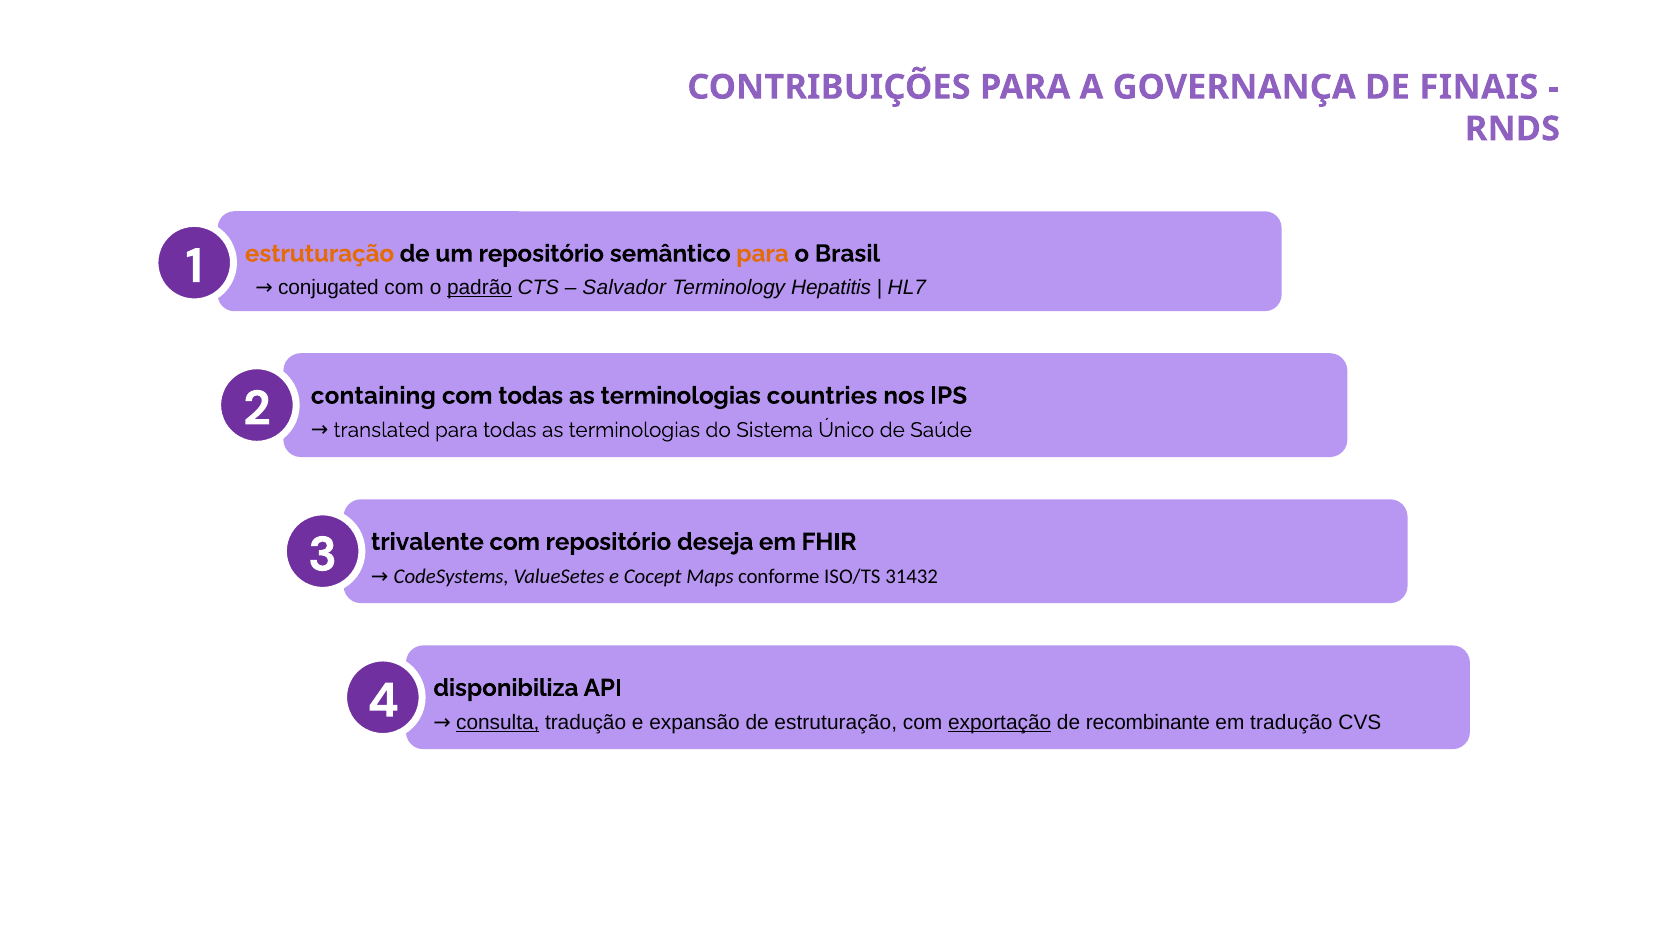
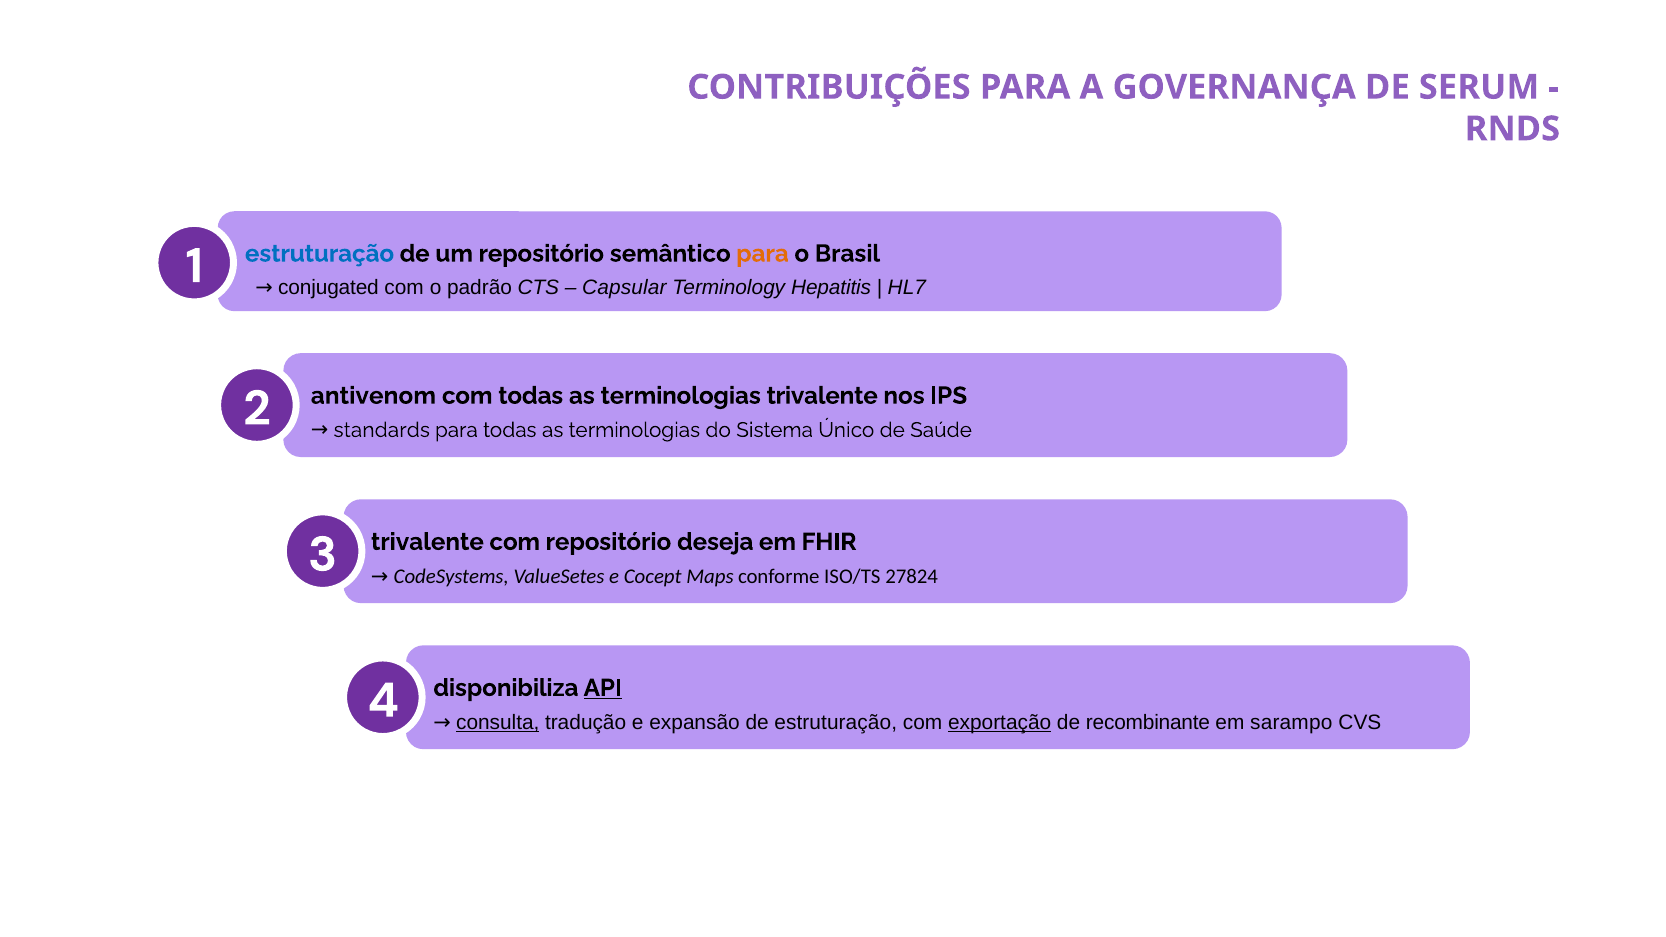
FINAIS: FINAIS -> SERUM (1479, 87)
estruturação colour: orange -> blue (320, 254)
padrão underline: present -> none (480, 288)
Salvador: Salvador -> Capsular (624, 288)
containing: containing -> antivenom (373, 396)
terminologias countries: countries -> trivalente (822, 396)
translated: translated -> standards (382, 430)
31432: 31432 -> 27824 (912, 576)
API underline: none -> present (603, 688)
em tradução: tradução -> sarampo (1291, 722)
